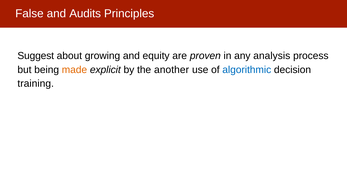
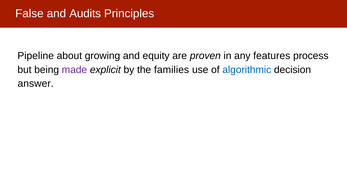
Suggest: Suggest -> Pipeline (36, 56)
analysis: analysis -> features (272, 56)
made colour: orange -> purple (74, 70)
another: another -> families (172, 70)
training: training -> answer (36, 84)
